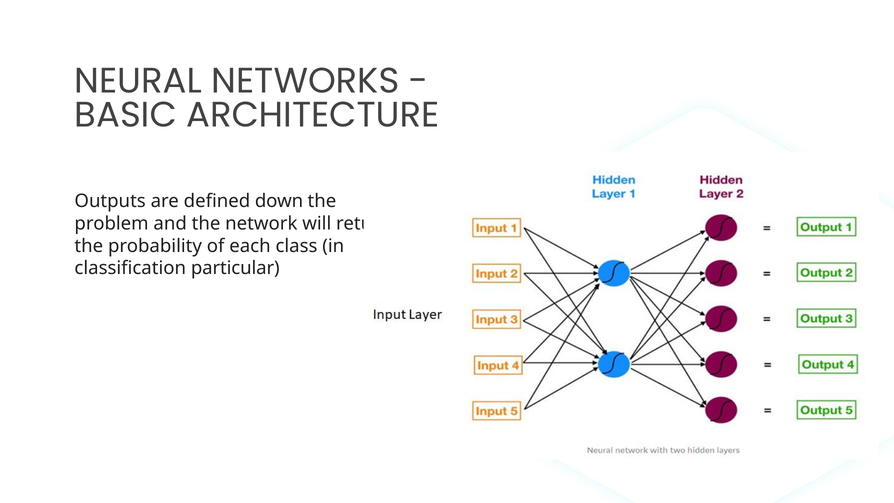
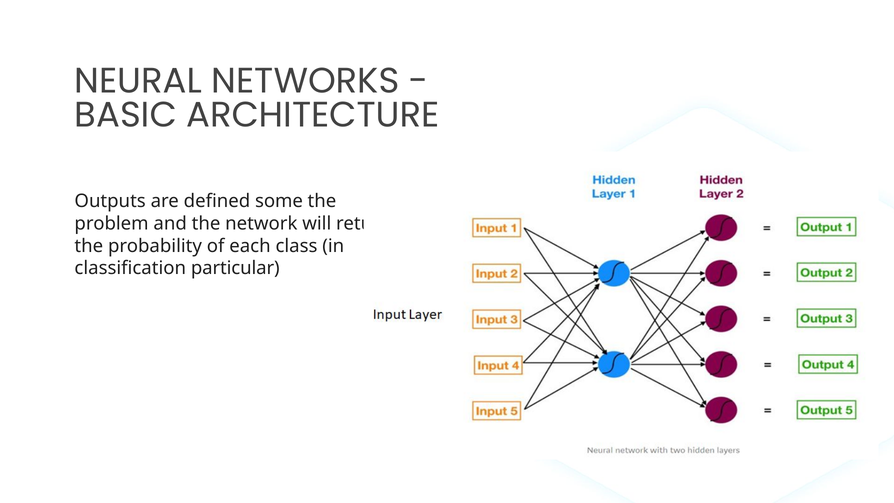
down: down -> some (279, 201)
